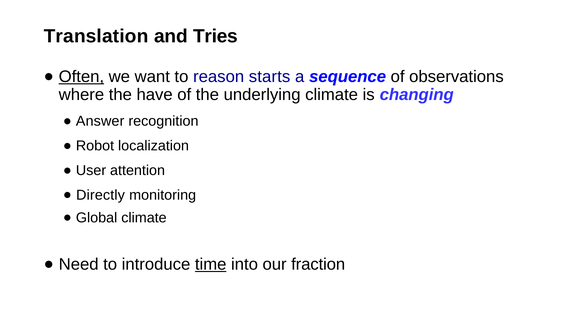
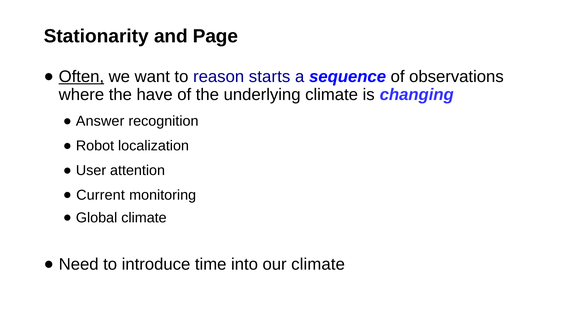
Translation: Translation -> Stationarity (96, 36)
Tries: Tries -> Page (215, 36)
Directly: Directly -> Current (100, 195)
time underline: present -> none (211, 264)
our fraction: fraction -> climate (318, 264)
